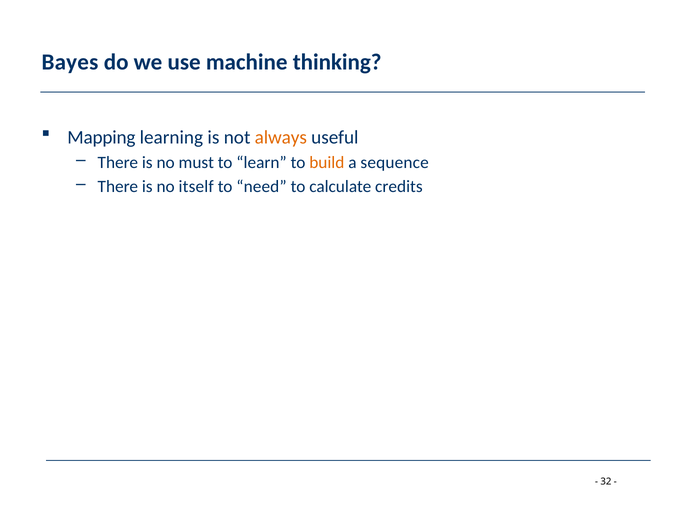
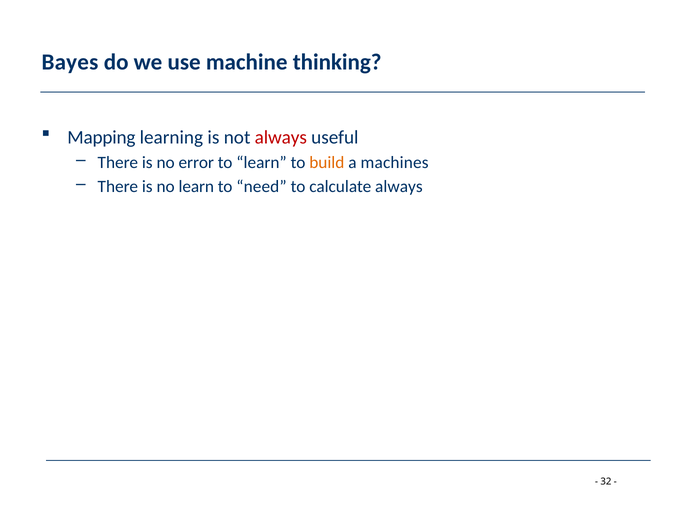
always colour: orange -> red (281, 137)
must: must -> error (196, 162)
sequence: sequence -> machines (395, 162)
no itself: itself -> learn (196, 187)
calculate credits: credits -> always (399, 187)
